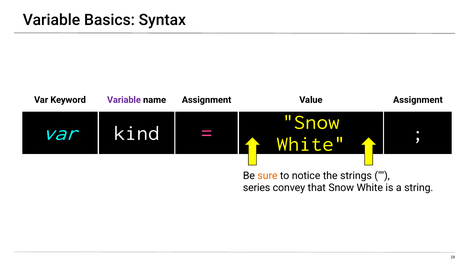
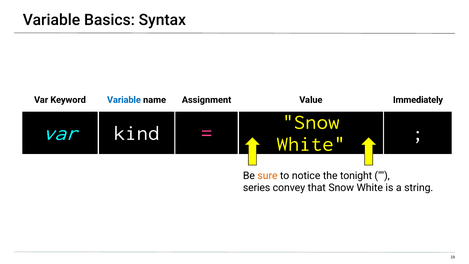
Variable colour: purple -> blue (124, 100)
Value Assignment: Assignment -> Immediately (418, 100)
strings: strings -> tonight (356, 176)
